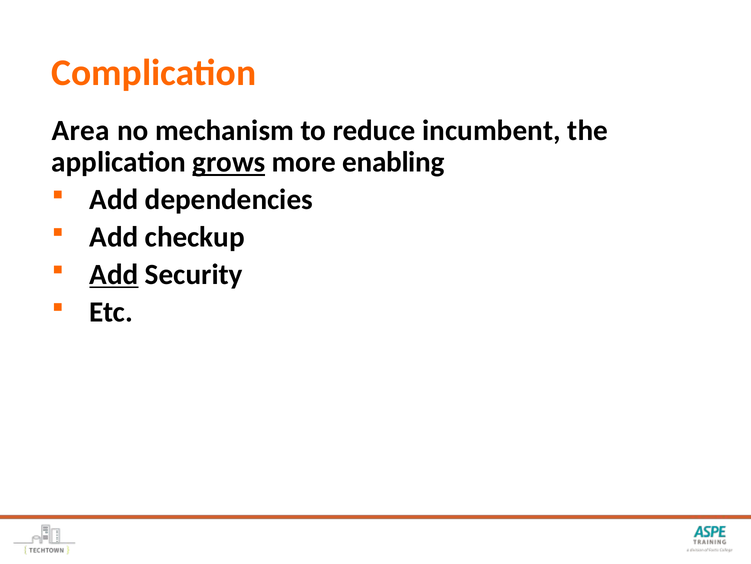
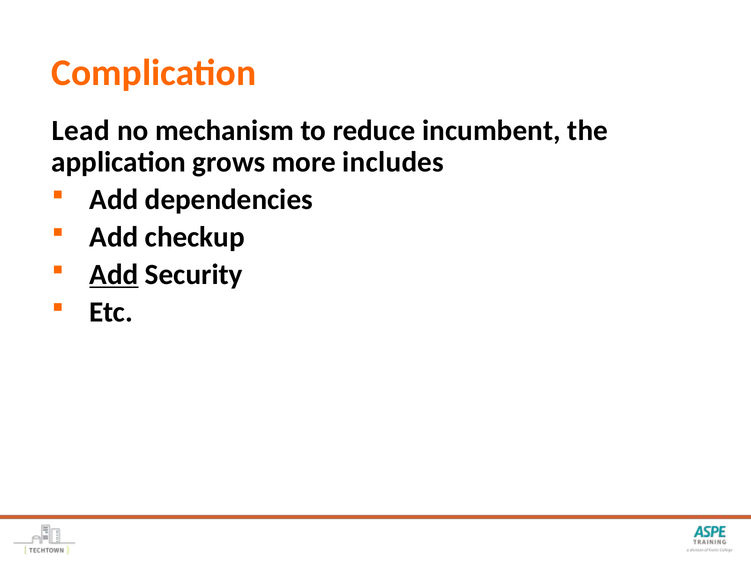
Area: Area -> Lead (81, 131)
grows underline: present -> none (229, 162)
enabling: enabling -> includes (393, 162)
